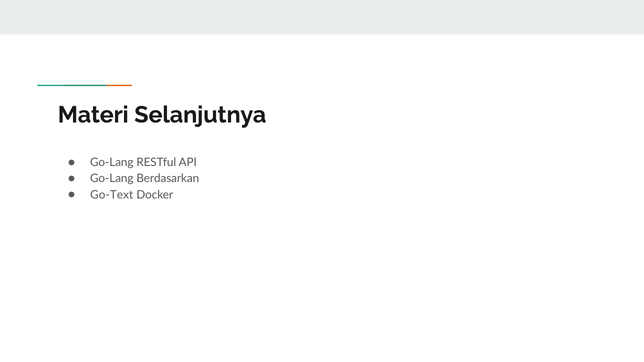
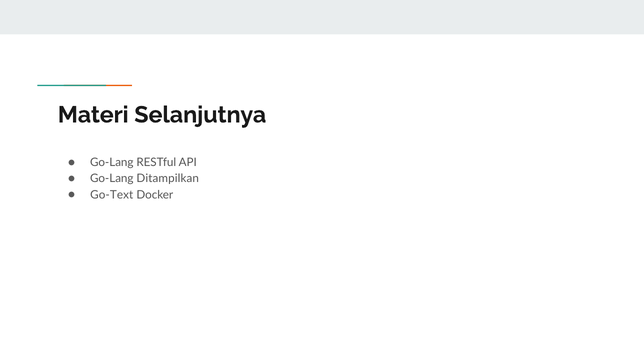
Berdasarkan: Berdasarkan -> Ditampilkan (168, 179)
